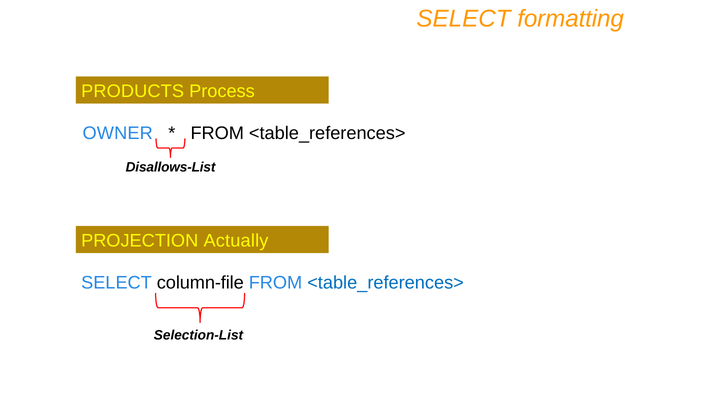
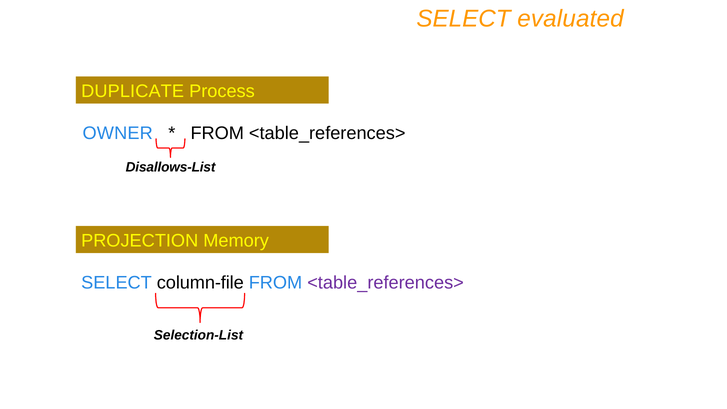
formatting: formatting -> evaluated (570, 19)
PRODUCTS: PRODUCTS -> DUPLICATE (133, 91)
Actually: Actually -> Memory (236, 241)
<table_references> colour: blue -> purple (386, 283)
